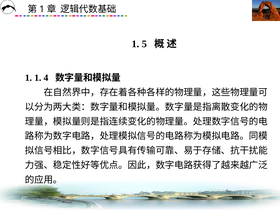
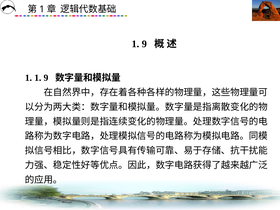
5: 5 -> 9 (144, 44)
1 1 4: 4 -> 9 (46, 78)
